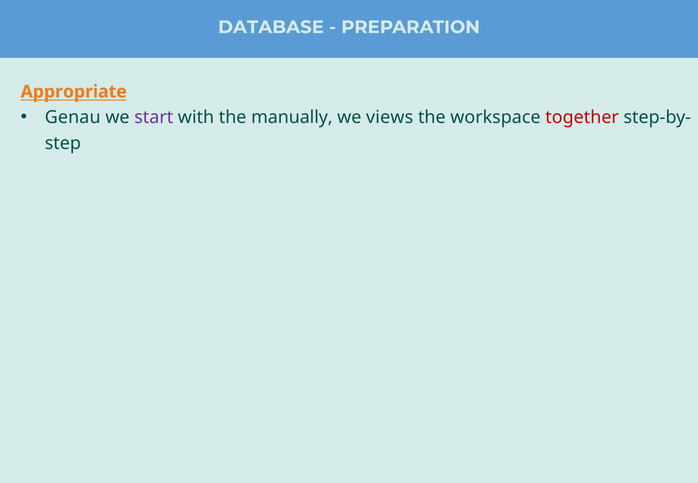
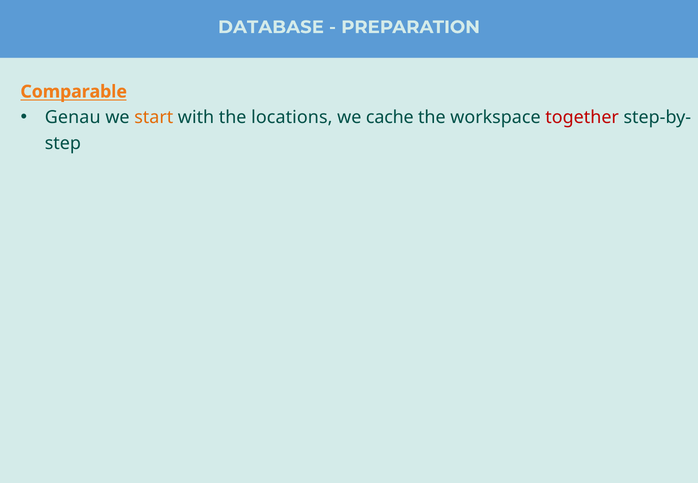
Appropriate: Appropriate -> Comparable (74, 92)
start colour: purple -> orange (154, 117)
manually: manually -> locations (292, 117)
views: views -> cache (390, 117)
